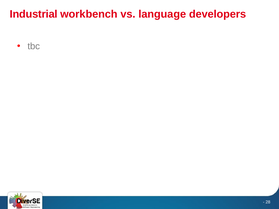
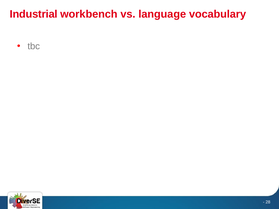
developers: developers -> vocabulary (218, 14)
